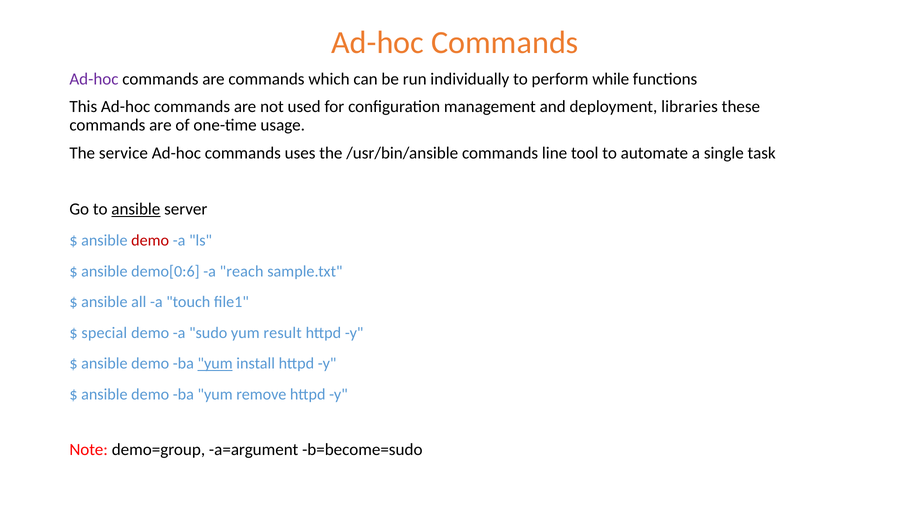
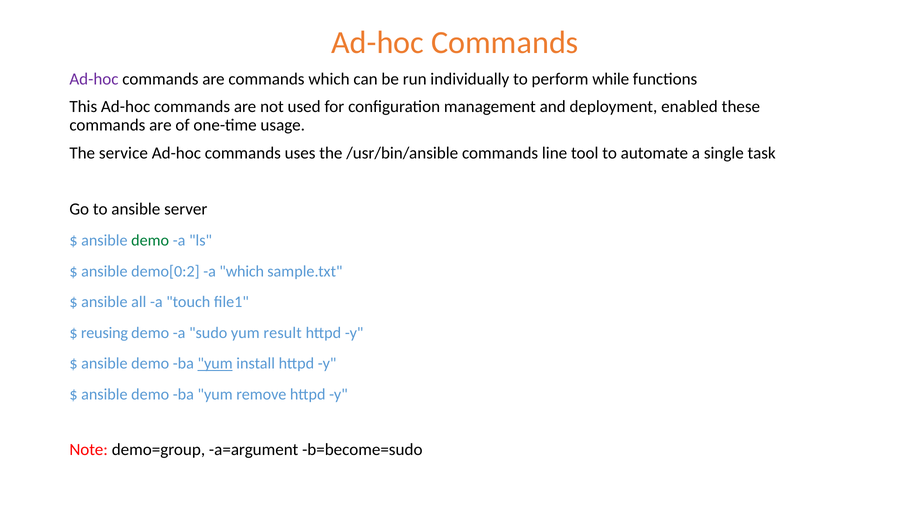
libraries: libraries -> enabled (689, 107)
ansible underline: present -> none (136, 209)
demo colour: red -> green (150, 241)
demo[0:6: demo[0:6 -> demo[0:2 (165, 271)
a reach: reach -> which (242, 271)
special: special -> reusing (104, 333)
